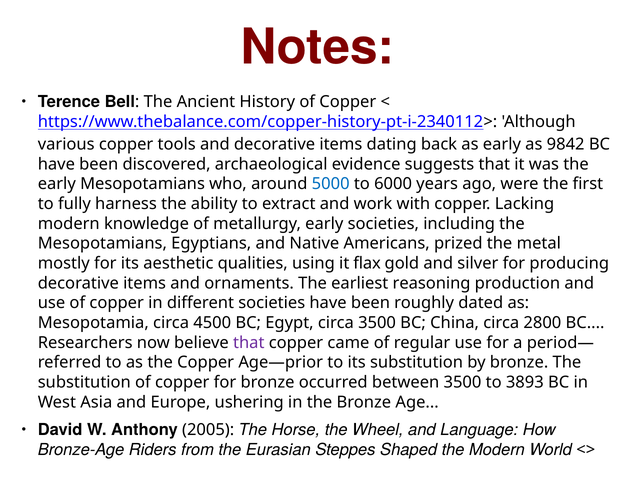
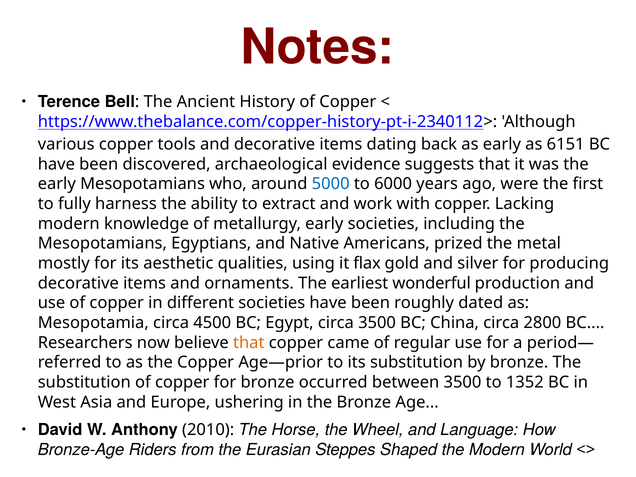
9842: 9842 -> 6151 (566, 144)
reasoning: reasoning -> wonderful (432, 283)
that colour: purple -> orange (249, 343)
3893: 3893 -> 1352 (525, 382)
2005: 2005 -> 2010 (208, 430)
